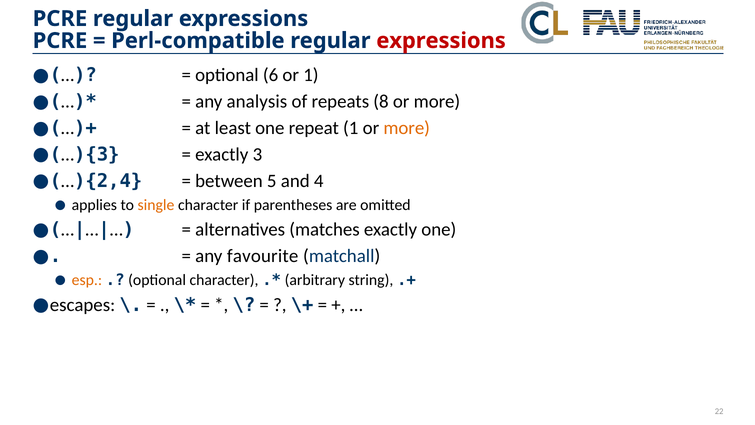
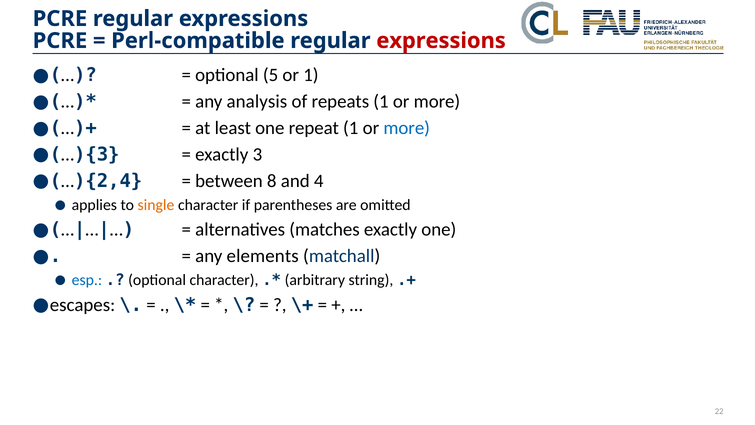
6: 6 -> 5 (271, 75)
repeats 8: 8 -> 1 (381, 102)
more colour: orange -> blue (407, 128)
5: 5 -> 8 (272, 181)
favourite: favourite -> elements (263, 256)
esp colour: orange -> blue (87, 280)
